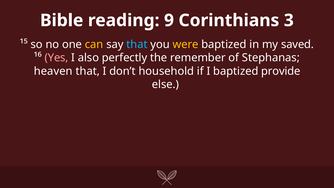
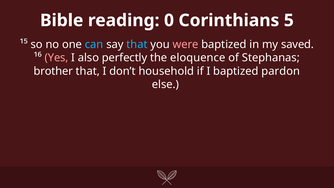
9: 9 -> 0 (169, 20)
3: 3 -> 5 (289, 20)
can colour: yellow -> light blue (94, 44)
were colour: yellow -> pink (186, 44)
remember: remember -> eloquence (198, 58)
heaven: heaven -> brother (53, 71)
provide: provide -> pardon (281, 71)
